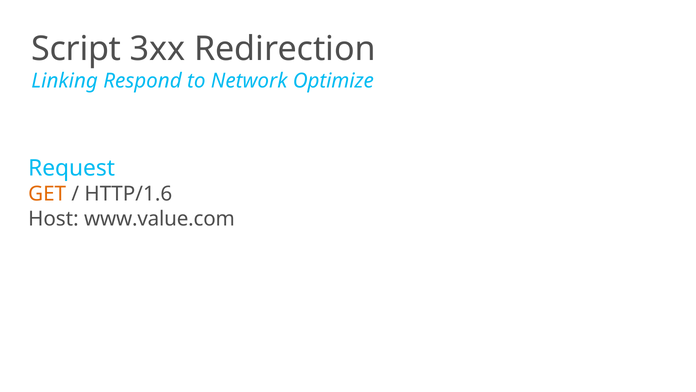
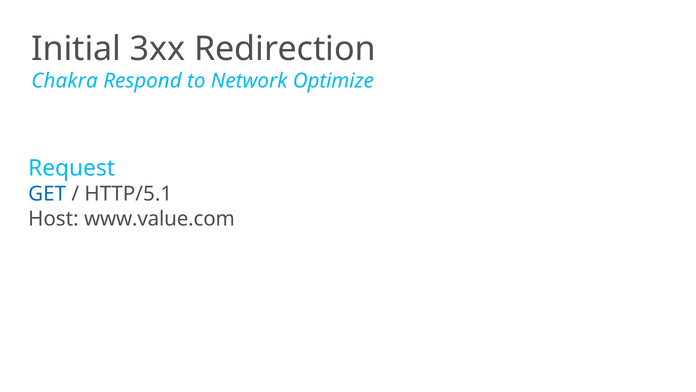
Script: Script -> Initial (76, 49)
Linking: Linking -> Chakra (65, 81)
GET colour: orange -> blue (47, 194)
HTTP/1.6: HTTP/1.6 -> HTTP/5.1 (128, 194)
